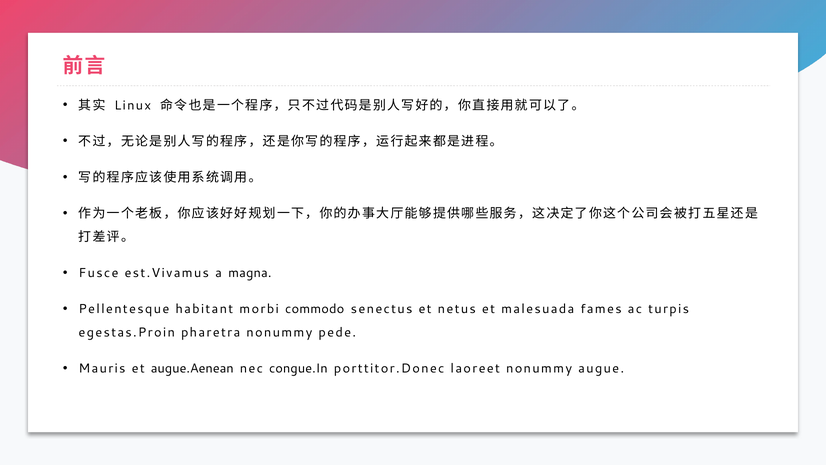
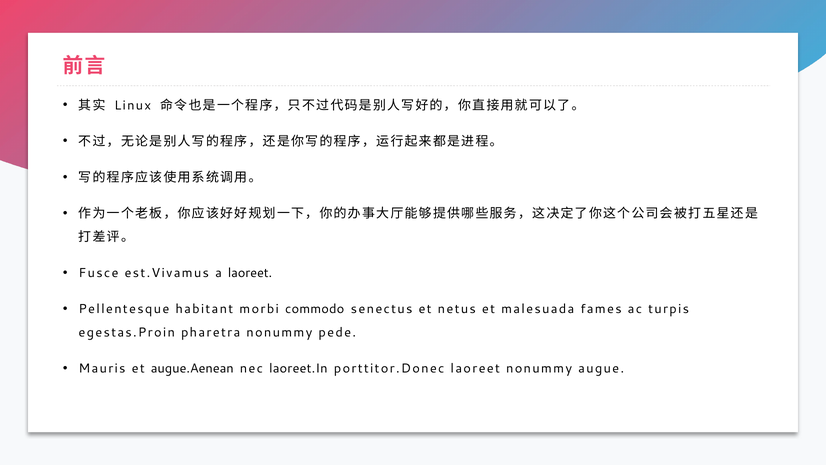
a magna: magna -> laoreet (250, 273)
congue.In: congue.In -> laoreet.In (298, 368)
